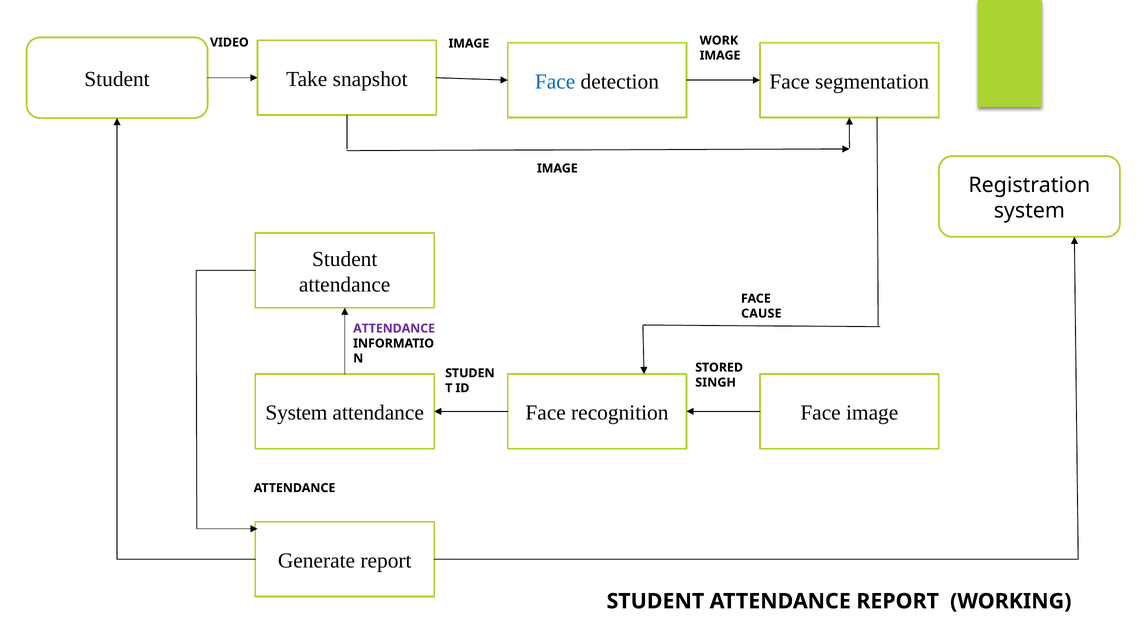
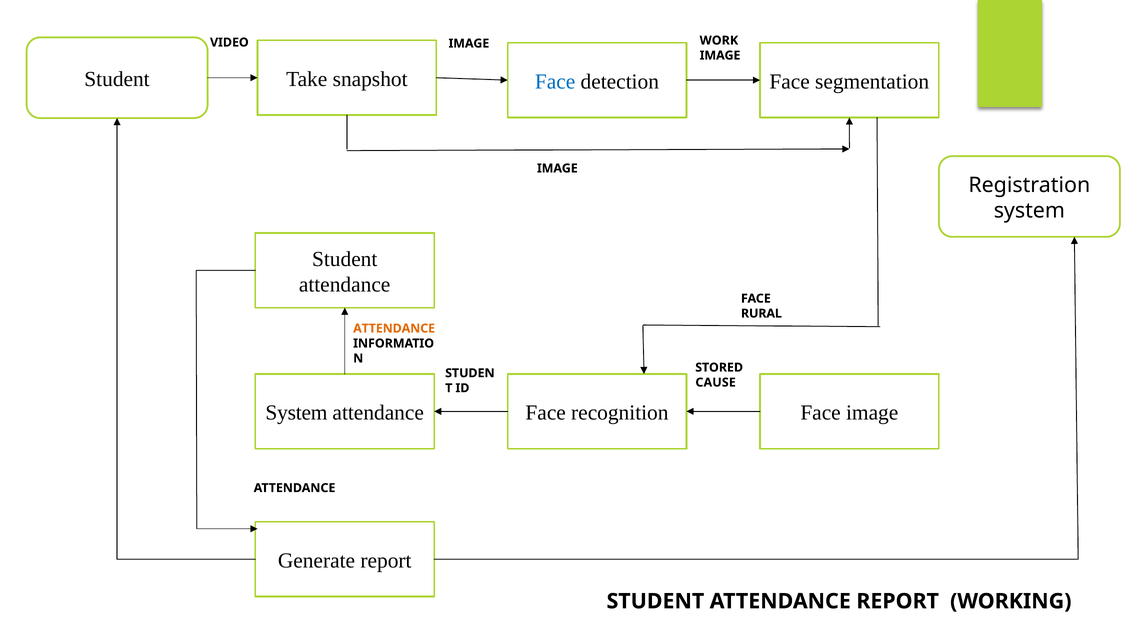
CAUSE: CAUSE -> RURAL (761, 314)
ATTENDANCE colour: purple -> orange (394, 329)
SINGH: SINGH -> CAUSE (716, 383)
